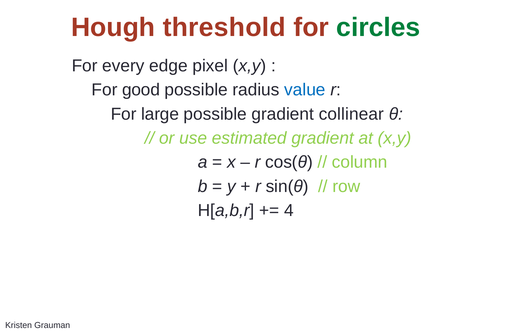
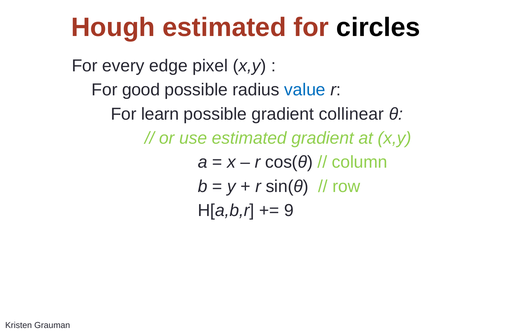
Hough threshold: threshold -> estimated (224, 27)
circles colour: green -> black (378, 27)
large: large -> learn (160, 114)
4: 4 -> 9 (289, 210)
